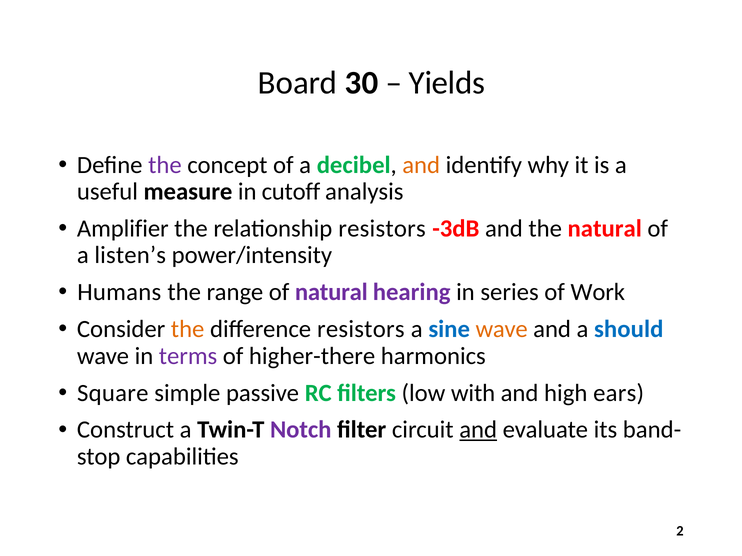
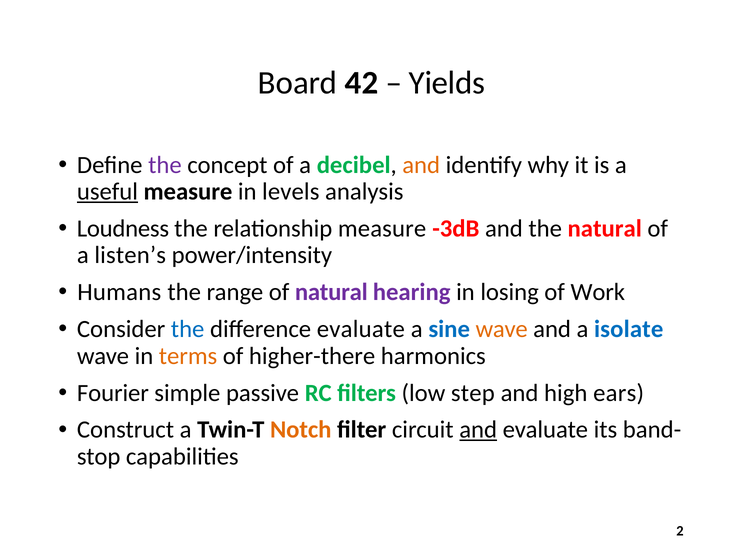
30: 30 -> 42 (362, 83)
useful underline: none -> present (107, 192)
cutoff: cutoff -> levels (291, 192)
Amplifier: Amplifier -> Loudness (123, 229)
relationship resistors: resistors -> measure (382, 229)
series: series -> losing (510, 292)
the colour: orange -> blue (188, 330)
difference resistors: resistors -> evaluate (361, 330)
should: should -> isolate (629, 330)
terms colour: purple -> orange (188, 356)
Square: Square -> Fourier (113, 393)
with: with -> step (473, 393)
Notch colour: purple -> orange (301, 430)
